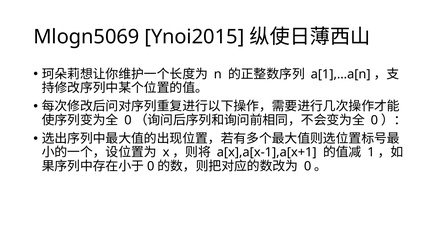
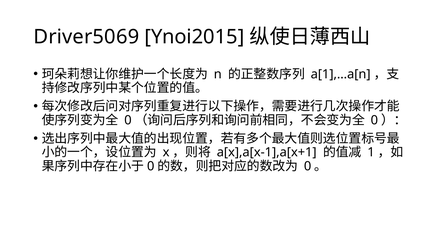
Mlogn5069: Mlogn5069 -> Driver5069 (86, 37)
